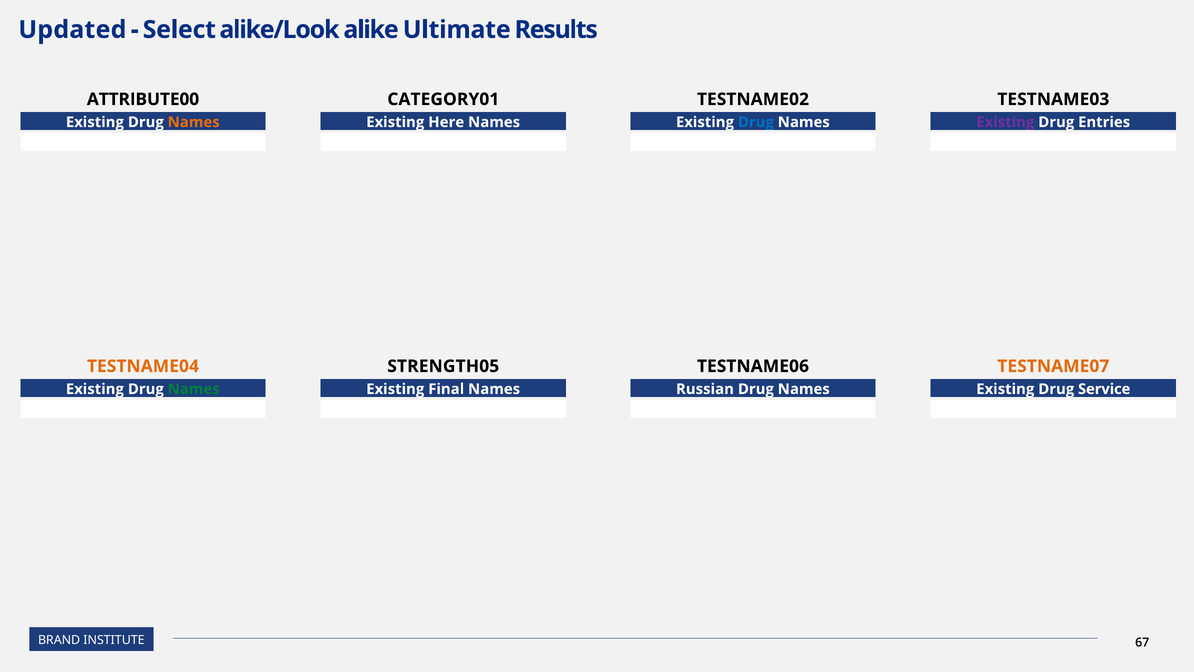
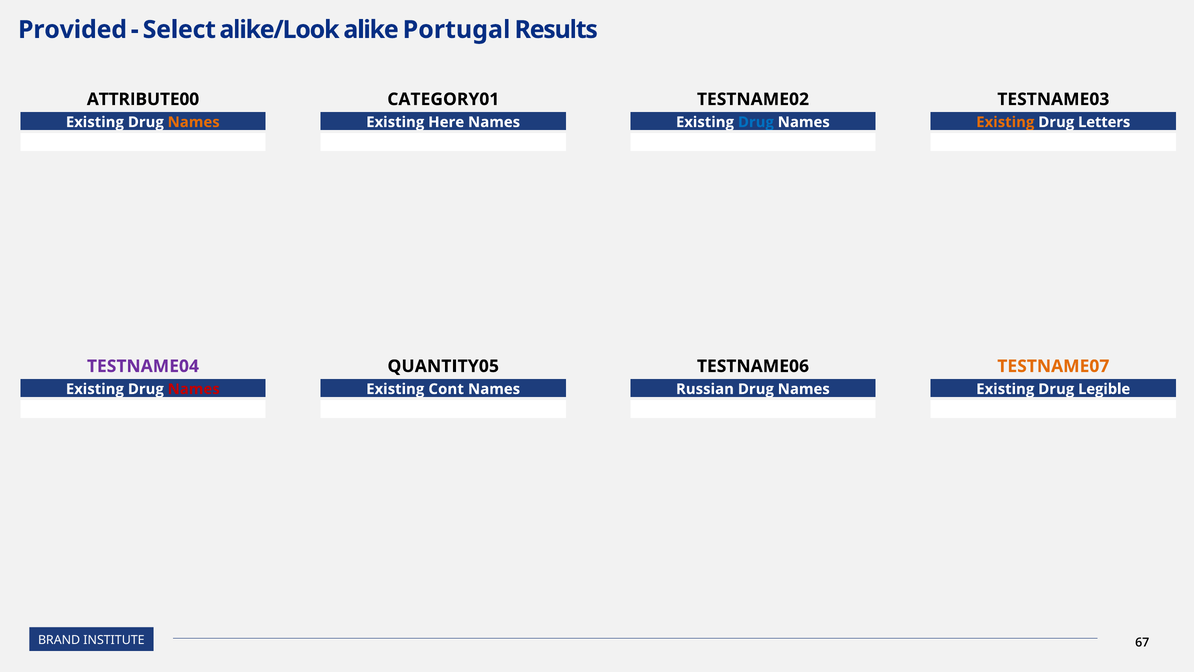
Updated: Updated -> Provided (73, 30)
Ultimate: Ultimate -> Portugal (457, 30)
Existing colour: purple -> orange (1005, 122)
Entries: Entries -> Letters (1104, 122)
TESTNAME04 colour: orange -> purple (143, 366)
STRENGTH05: STRENGTH05 -> QUANTITY05 (443, 366)
Names colour: green -> red (194, 389)
Final: Final -> Cont (446, 389)
Service: Service -> Legible (1104, 389)
